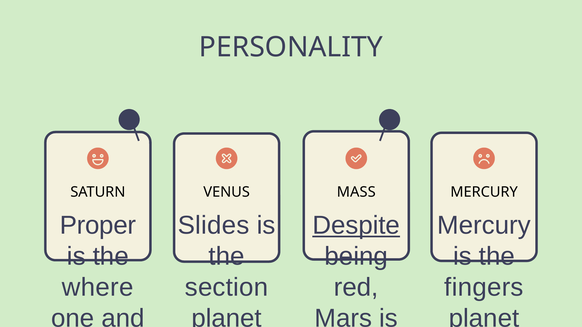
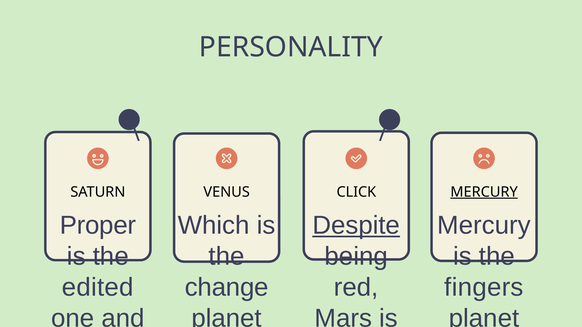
MASS: MASS -> CLICK (356, 192)
MERCURY underline: none -> present (484, 192)
Slides: Slides -> Which (214, 226)
where: where -> edited (98, 288)
section: section -> change (227, 288)
